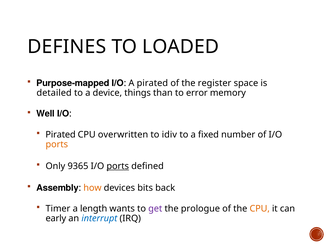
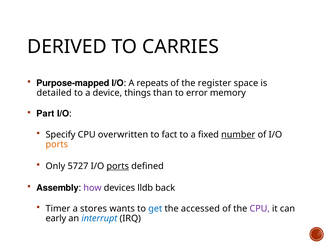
DEFINES: DEFINES -> DERIVED (67, 47)
LOADED: LOADED -> CARRIES (181, 47)
A pirated: pirated -> repeats (152, 83)
Well: Well -> Part (45, 114)
Pirated: Pirated -> Specify (61, 135)
idiv: idiv -> fact (169, 135)
number underline: none -> present (238, 135)
9365: 9365 -> 5727 (78, 166)
how colour: orange -> purple (92, 188)
bits: bits -> lldb (145, 188)
length: length -> stores (94, 209)
get colour: purple -> blue (155, 209)
prologue: prologue -> accessed (200, 209)
CPU colour: orange -> purple (260, 209)
